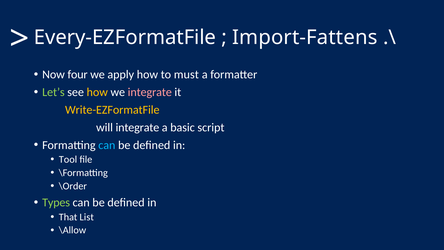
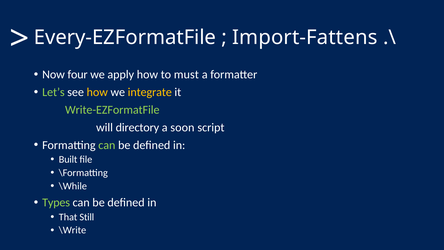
integrate colour: pink -> yellow (150, 92)
Write-EZFormatFile colour: yellow -> light green (112, 110)
will integrate: integrate -> directory (137, 127)
basic: basic -> soon (182, 127)
can colour: light blue -> light green (107, 145)
Tool: Tool -> Built (68, 159)
\Order: \Order -> \While (73, 186)
List: List -> Still (87, 217)
\Allow: \Allow -> \Write (72, 230)
